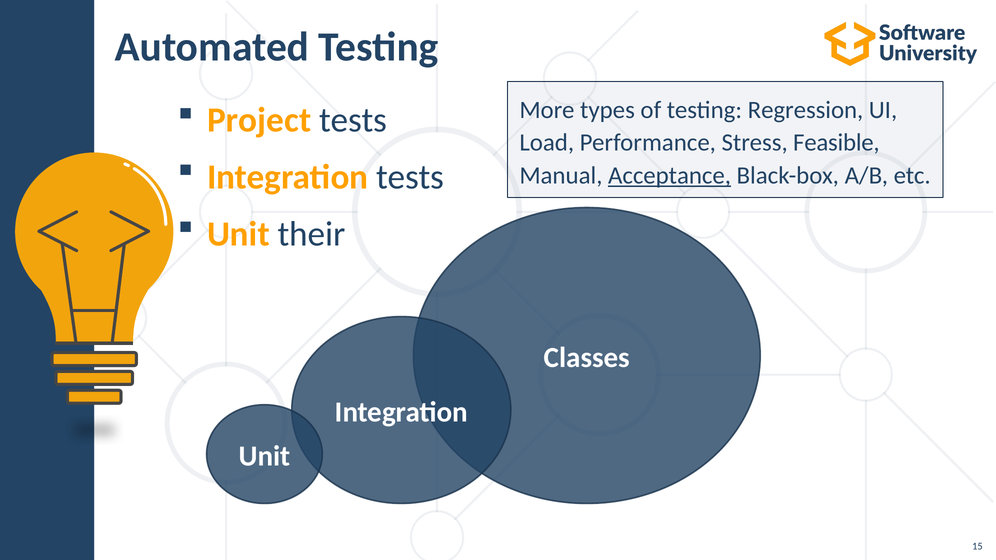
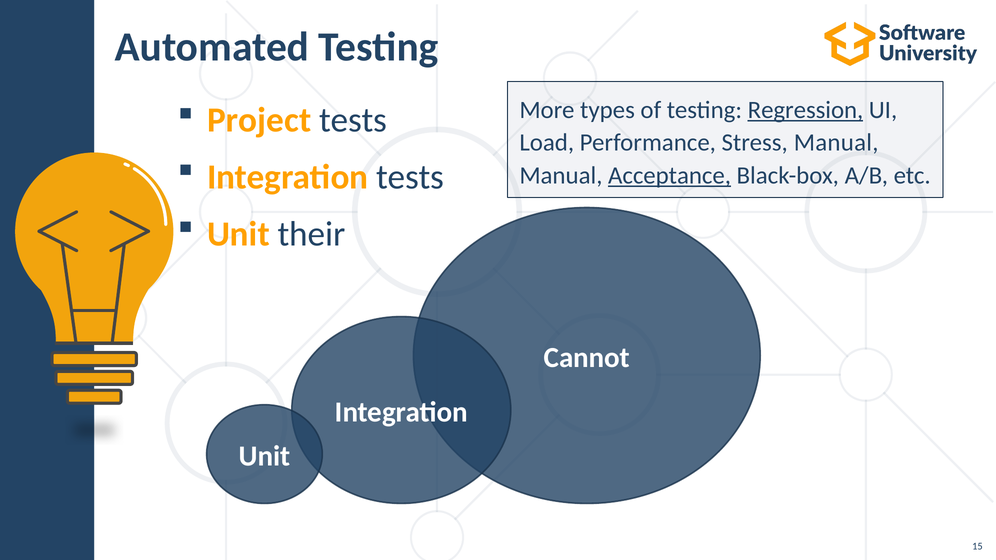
Regression underline: none -> present (805, 110)
Stress Feasible: Feasible -> Manual (836, 143)
Classes: Classes -> Cannot (587, 358)
